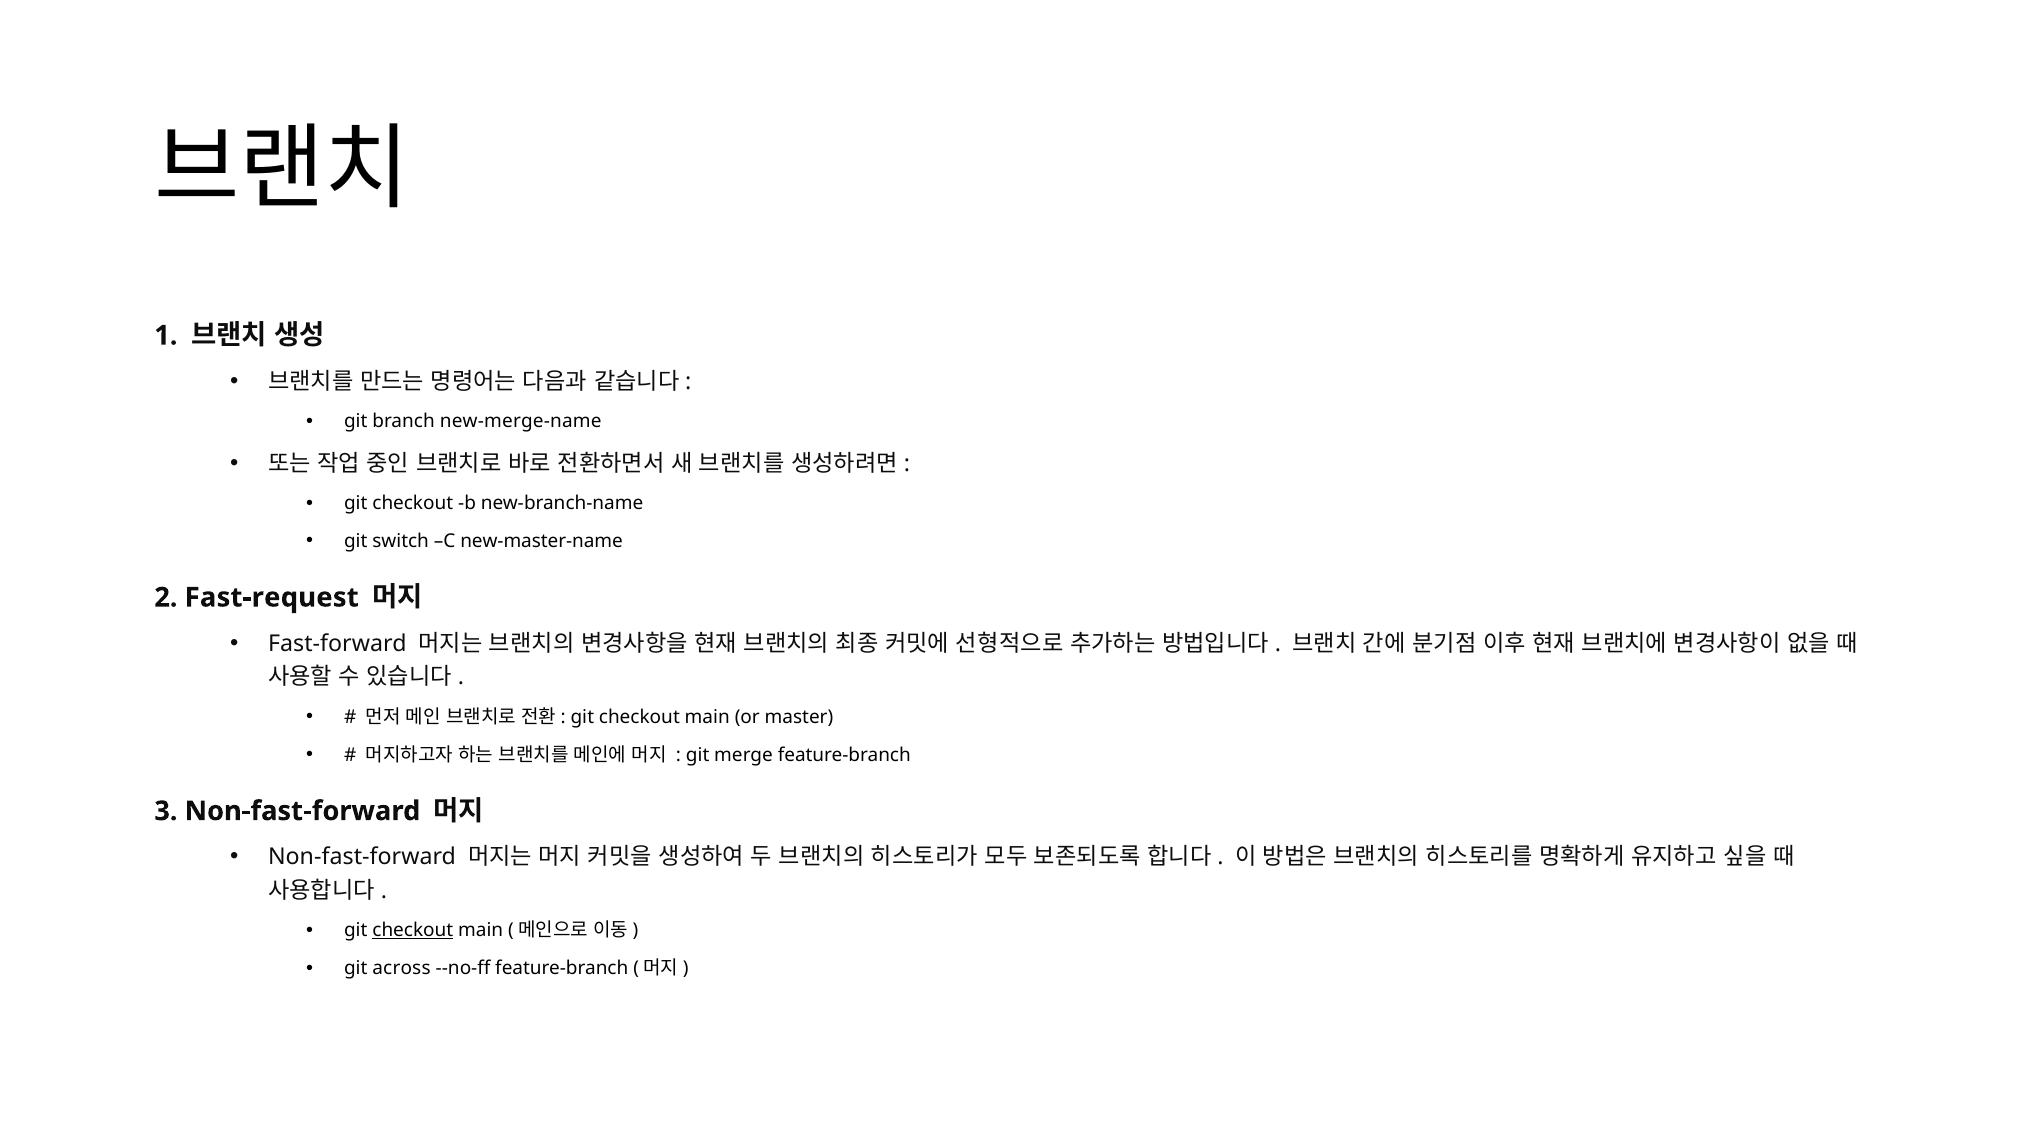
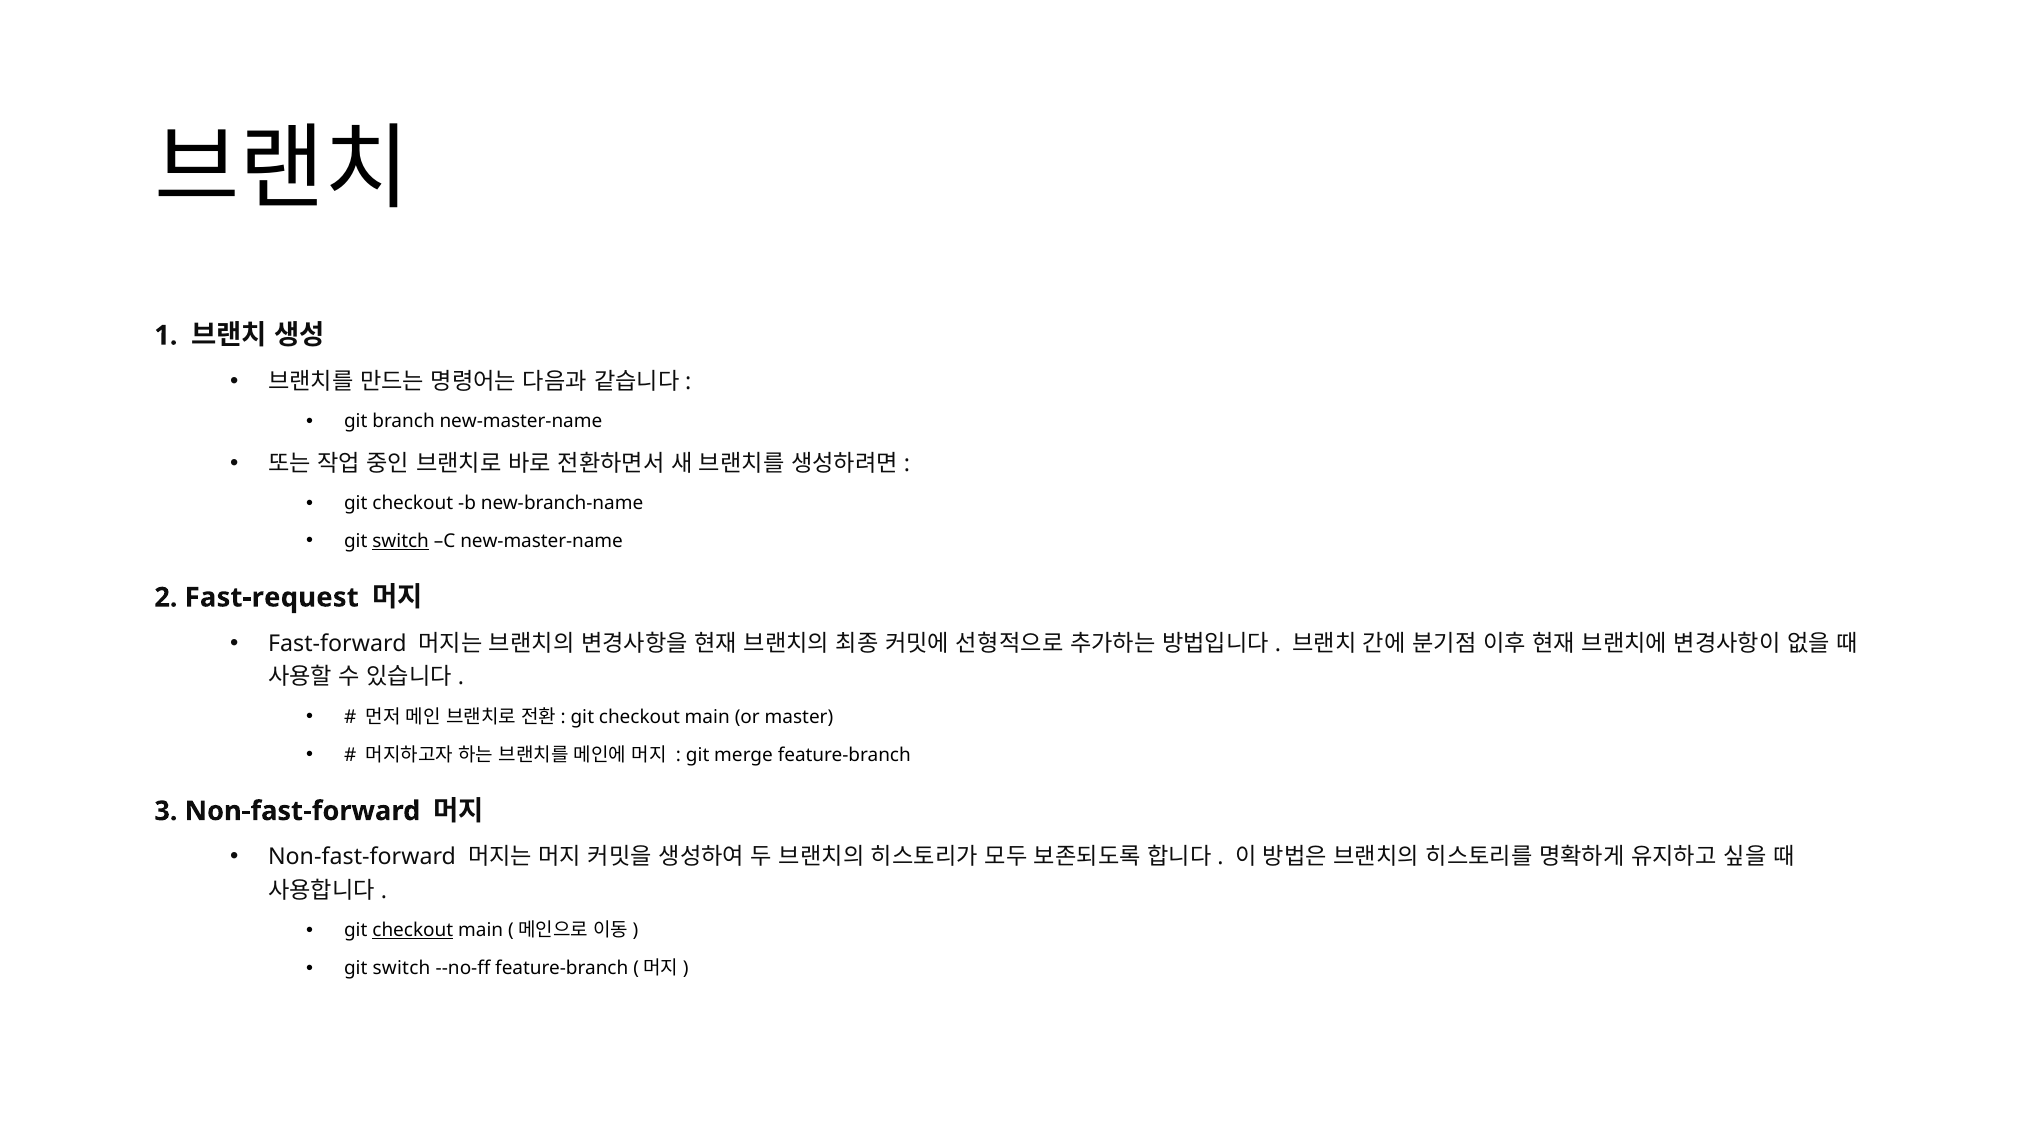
branch new-merge-name: new-merge-name -> new-master-name (521, 422)
switch underline: none -> present (401, 542)
across: across -> switch (401, 969)
